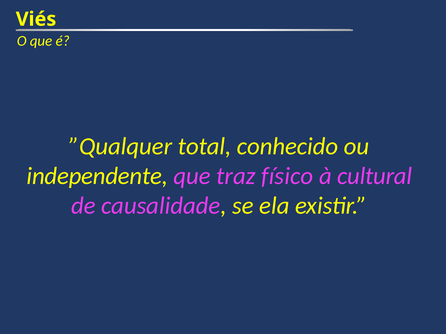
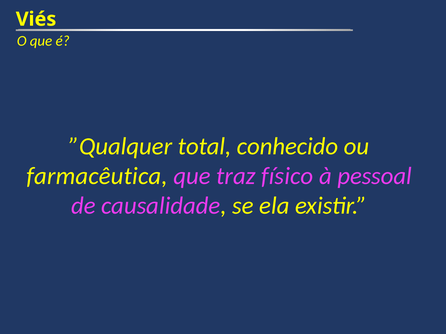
independente: independente -> farmacêutica (97, 176)
cultural: cultural -> pessoal (375, 176)
